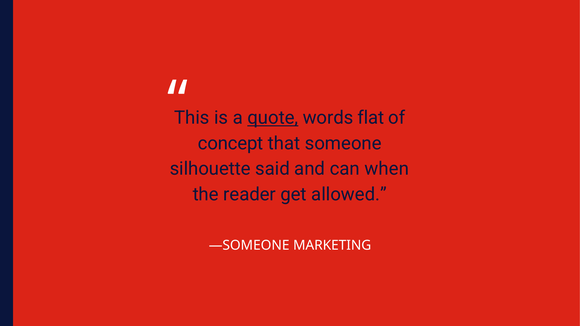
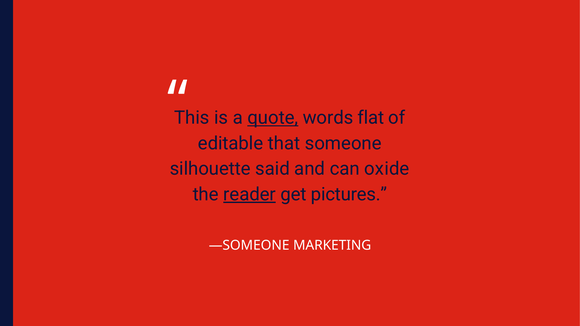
concept: concept -> editable (231, 143)
when: when -> oxide (387, 169)
reader underline: none -> present (250, 195)
allowed: allowed -> pictures (349, 195)
